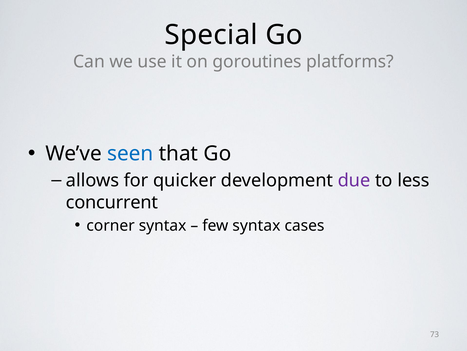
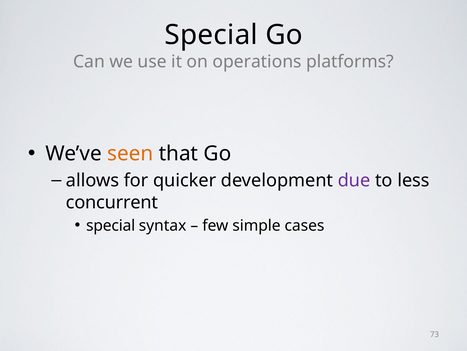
goroutines: goroutines -> operations (257, 62)
seen colour: blue -> orange (130, 153)
corner: corner -> special (111, 225)
few syntax: syntax -> simple (256, 225)
